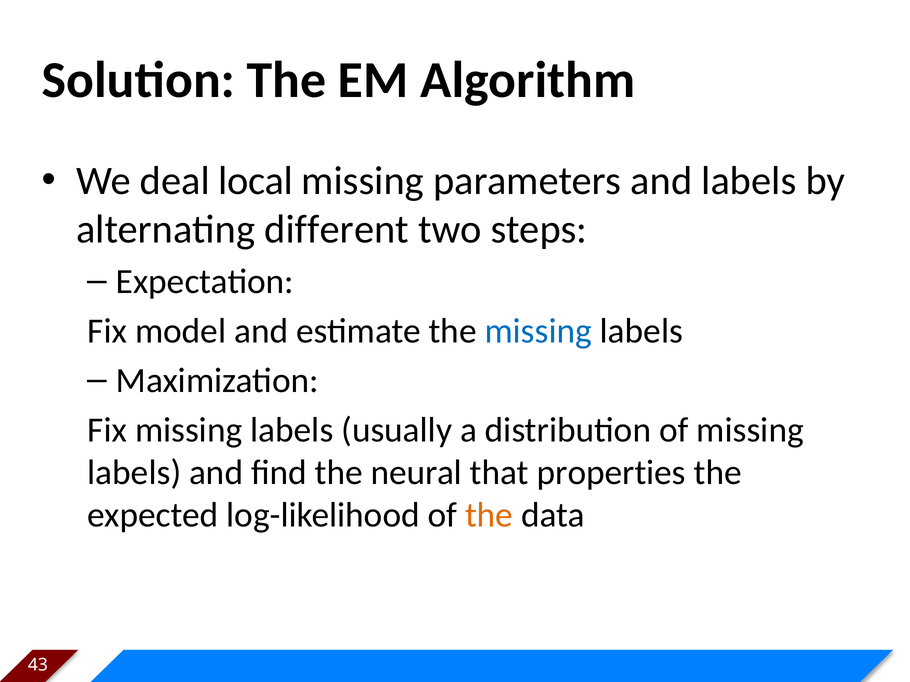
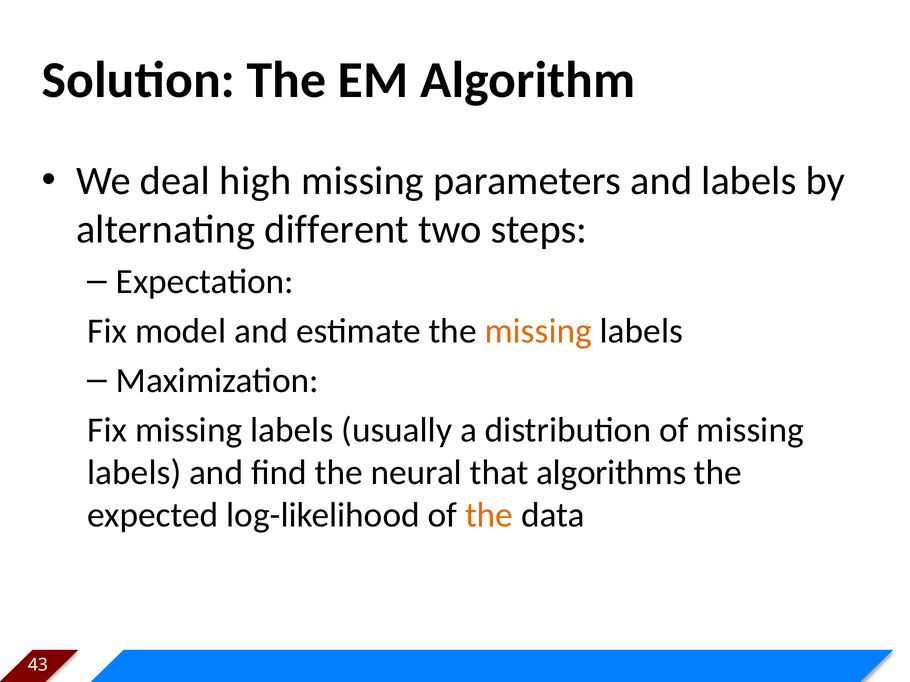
local: local -> high (255, 181)
missing colour: blue -> orange (538, 331)
properties: properties -> algorithms (611, 473)
